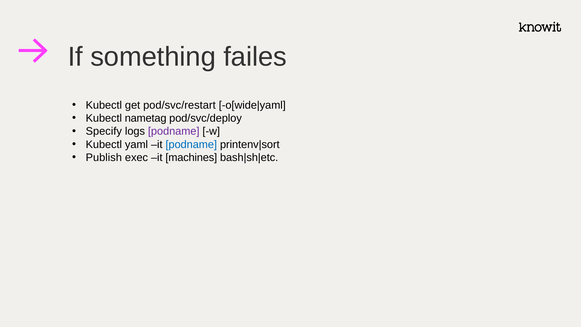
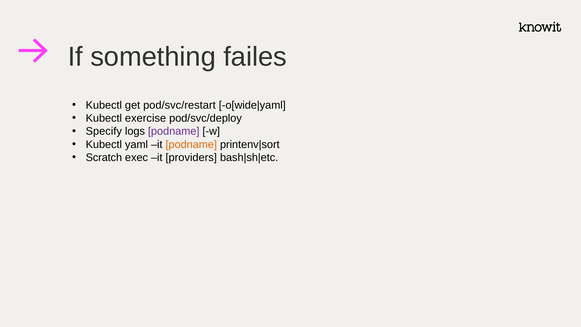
nametag: nametag -> exercise (146, 118)
podname colour: blue -> orange (191, 144)
Publish: Publish -> Scratch (104, 157)
machines: machines -> providers (191, 157)
